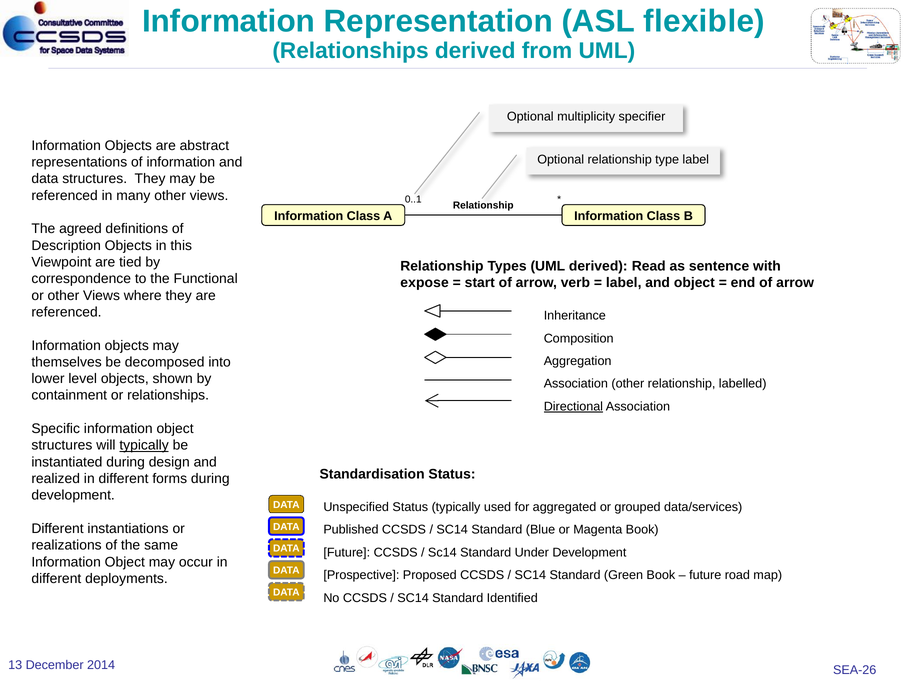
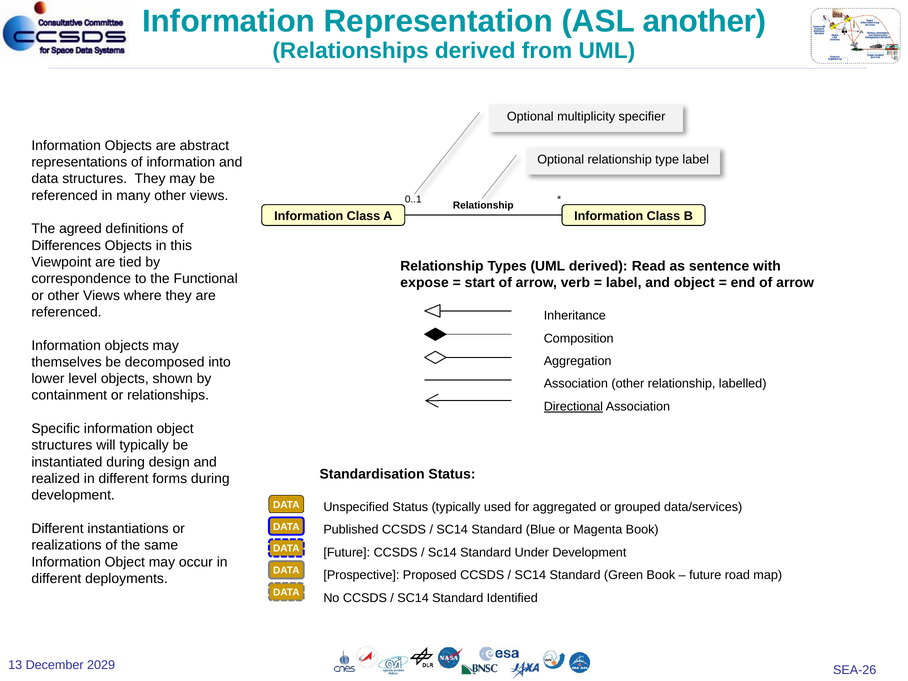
flexible: flexible -> another (704, 21)
Description: Description -> Differences (66, 245)
typically underline: present -> none (144, 445)
2014: 2014 -> 2029 (101, 665)
